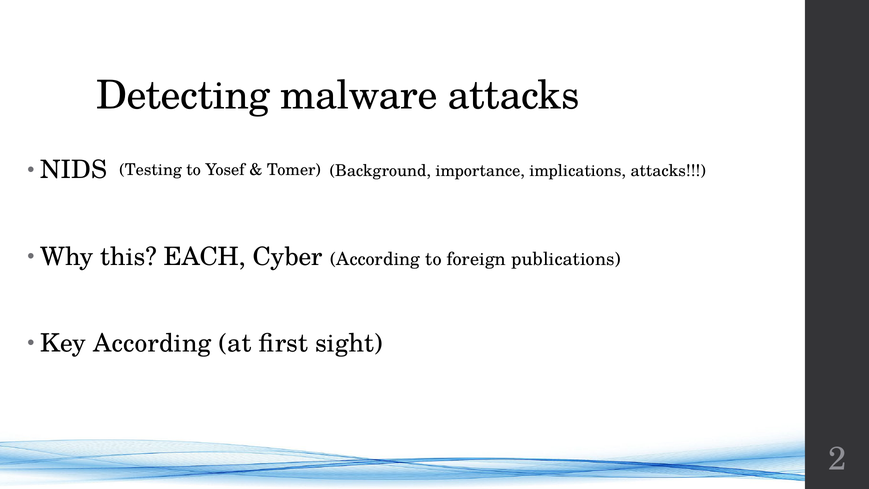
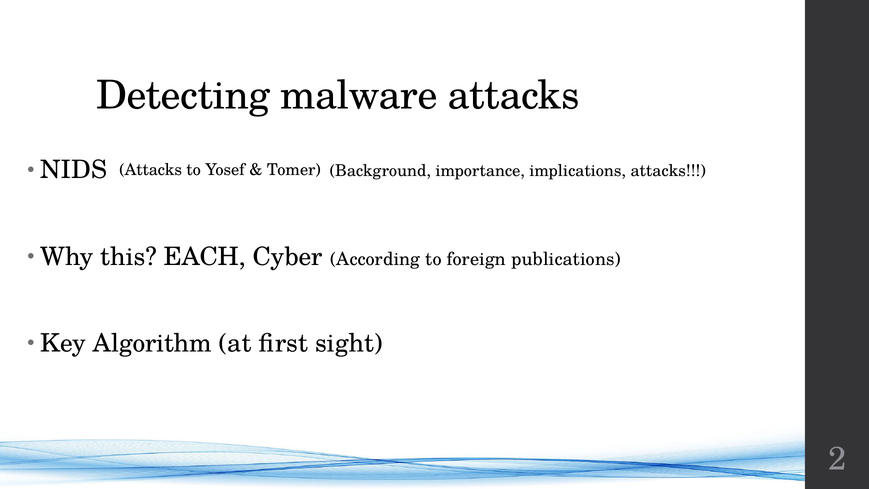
Testing: Testing -> Attacks (151, 170)
Key According: According -> Algorithm (152, 343)
